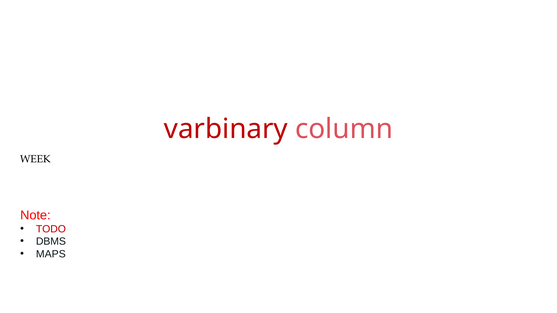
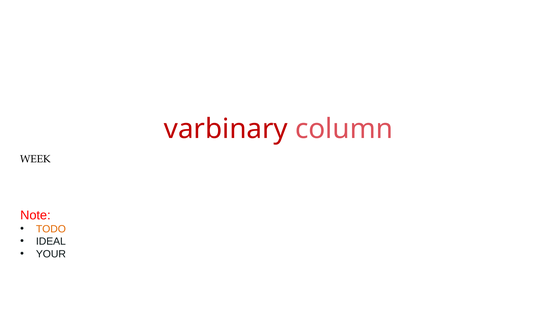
TODO colour: red -> orange (51, 229)
DBMS: DBMS -> IDEAL (51, 242)
MAPS: MAPS -> YOUR (51, 254)
